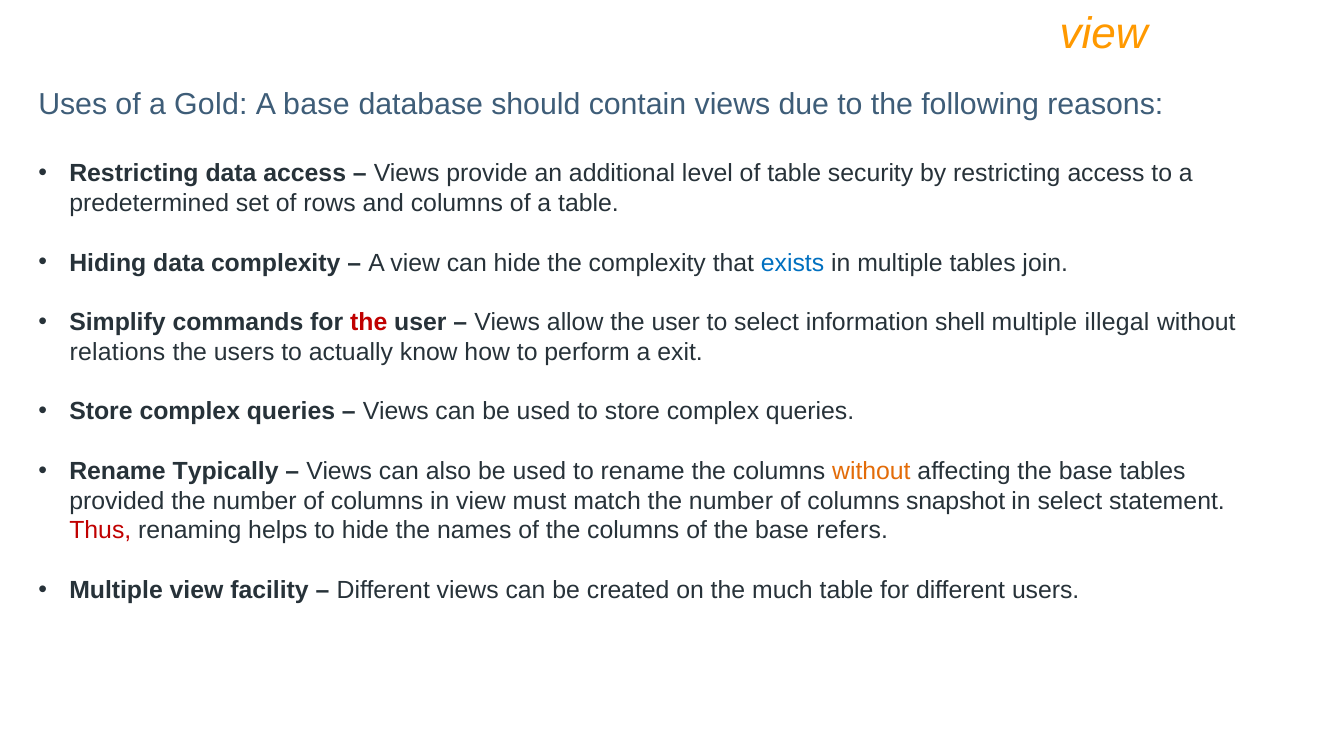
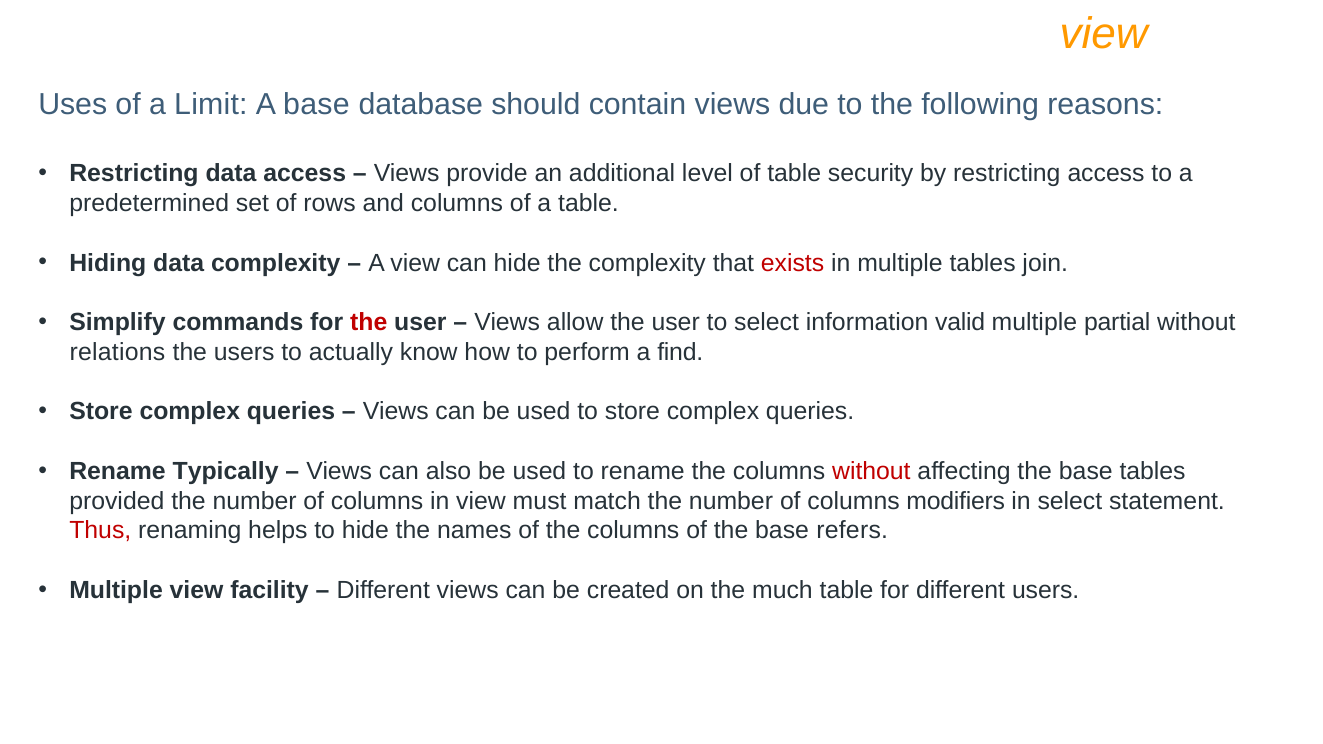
Gold: Gold -> Limit (211, 105)
exists colour: blue -> red (793, 263)
shell: shell -> valid (960, 323)
illegal: illegal -> partial (1117, 323)
exit: exit -> find (680, 352)
without colour: orange -> red (871, 471)
snapshot: snapshot -> modifiers (956, 501)
